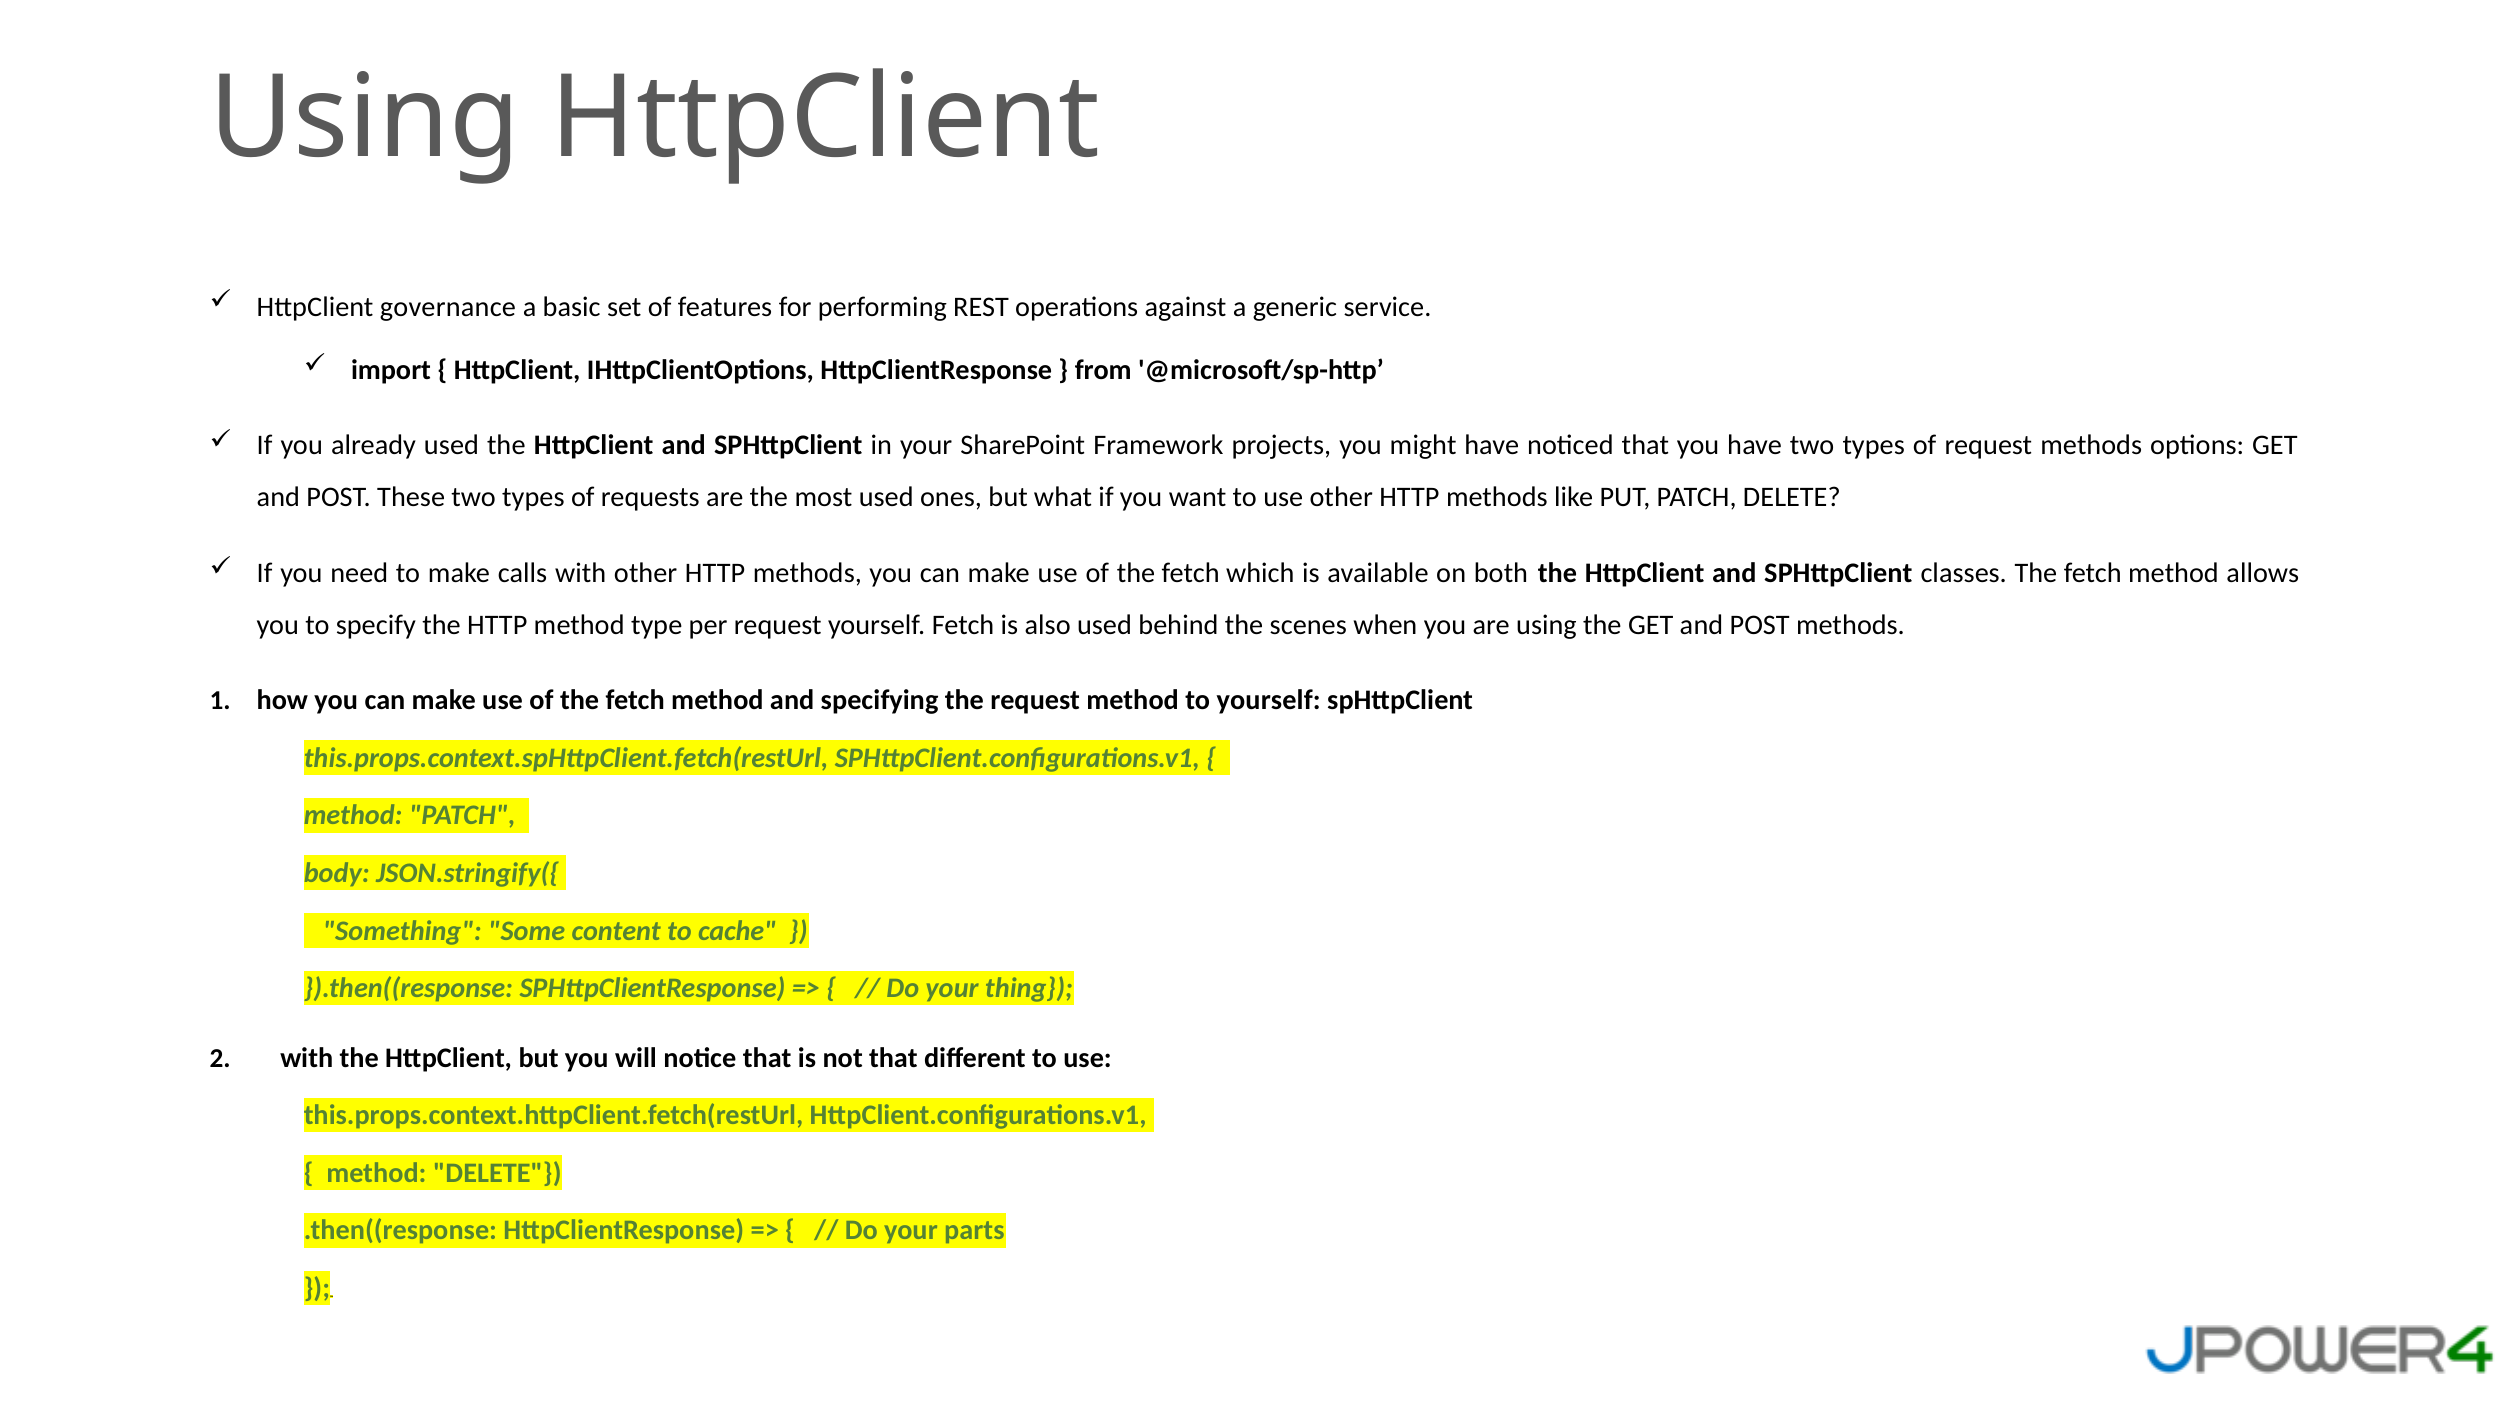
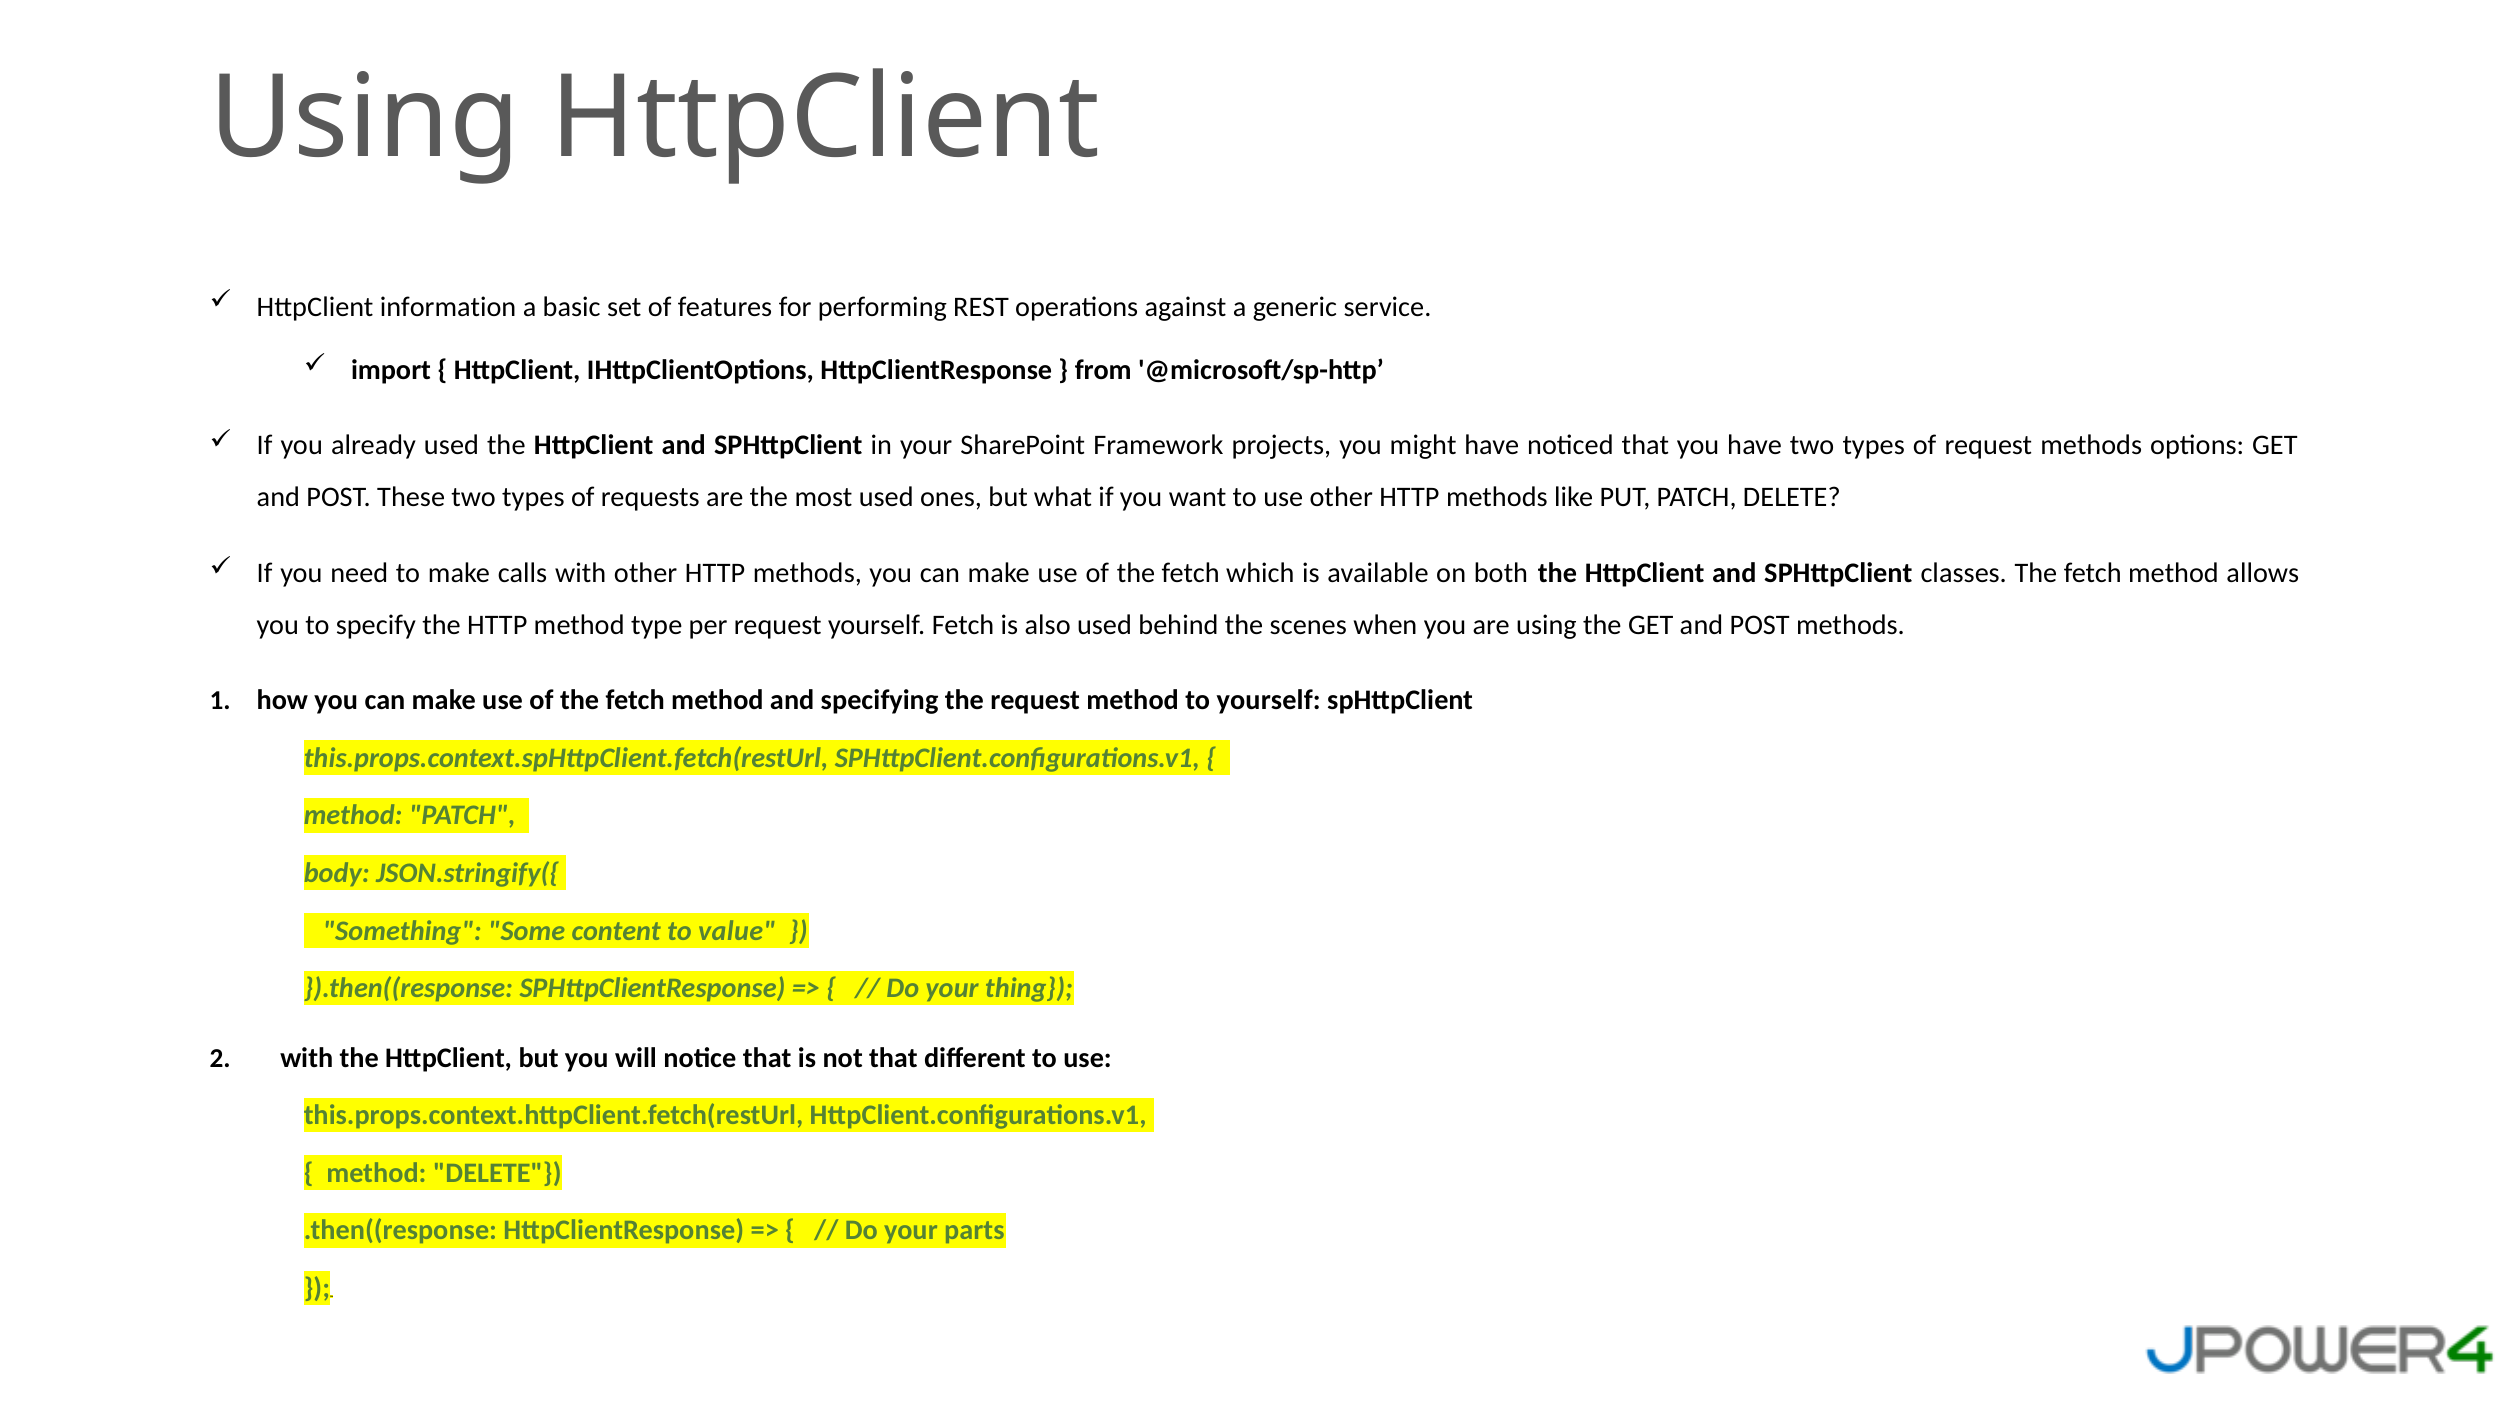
governance: governance -> information (448, 307)
cache: cache -> value (737, 931)
